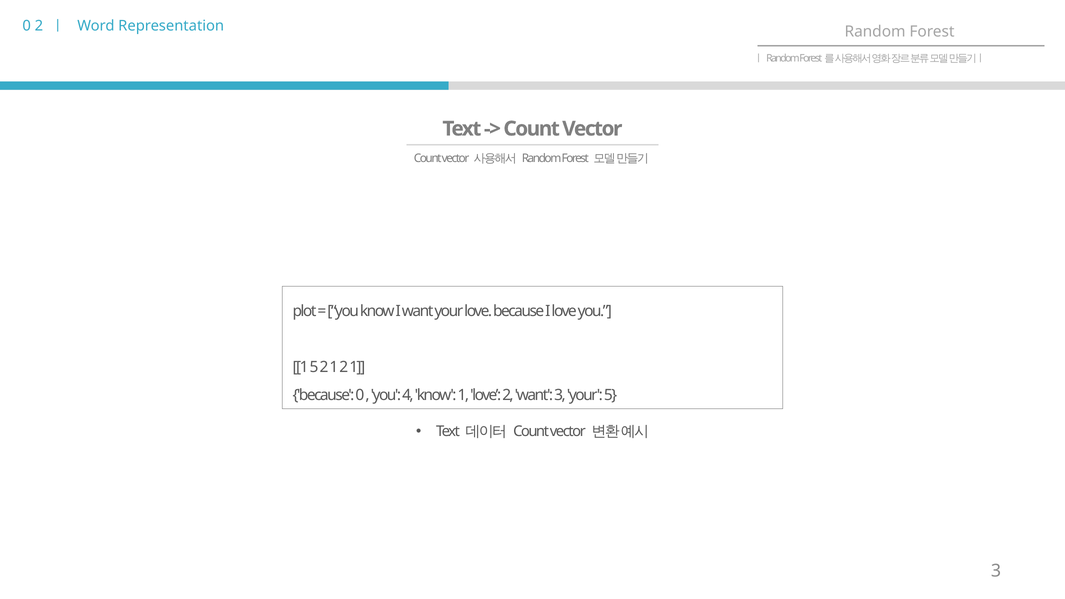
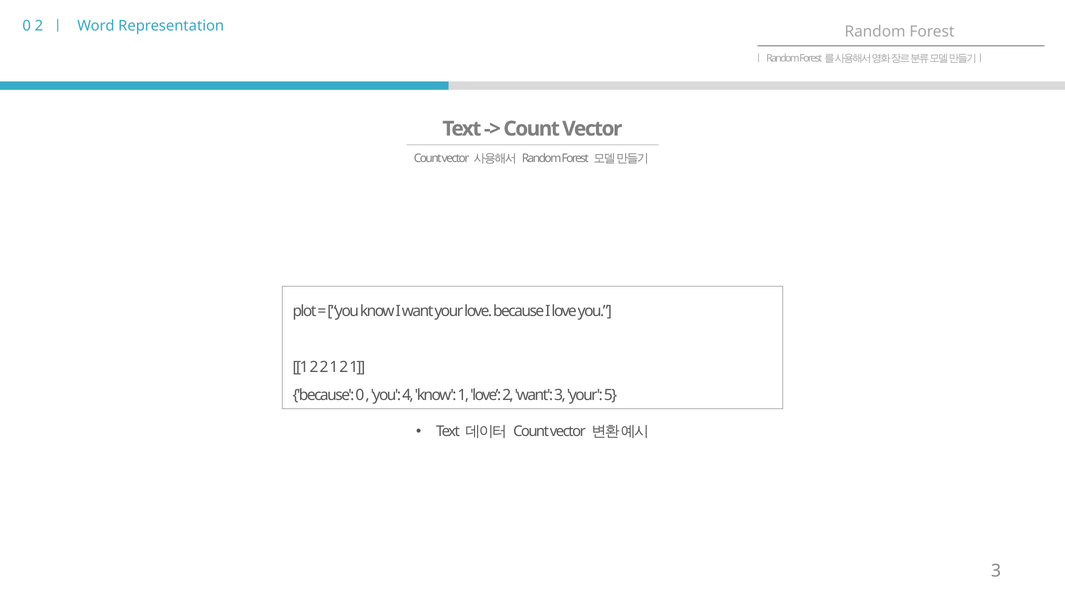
5: 5 -> 2 (314, 367)
